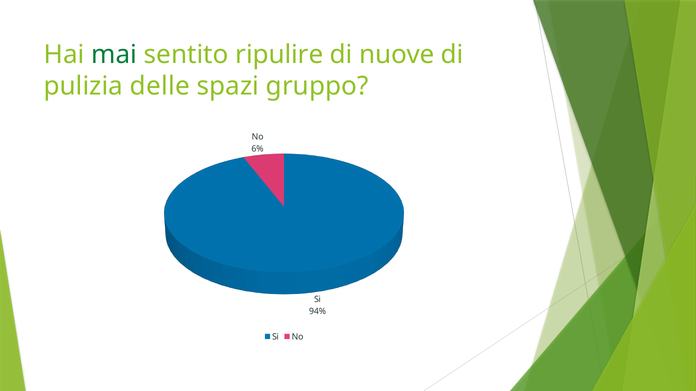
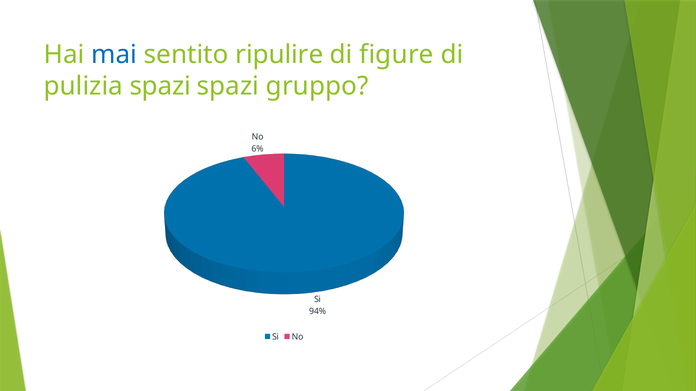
mai colour: green -> blue (114, 55)
nuove: nuove -> figure (397, 55)
pulizia delle: delle -> spazi (160, 86)
